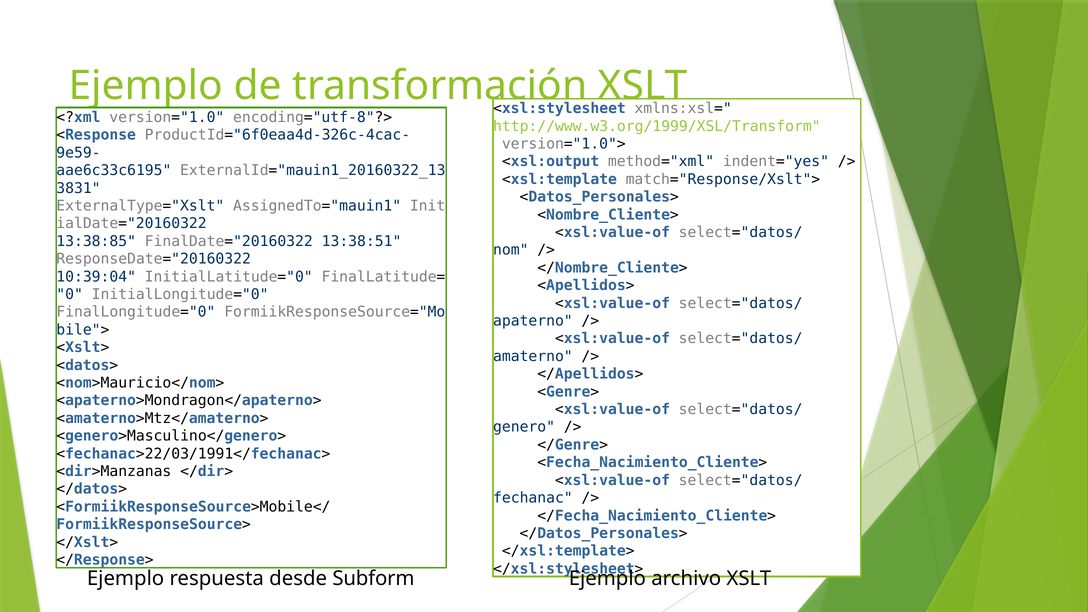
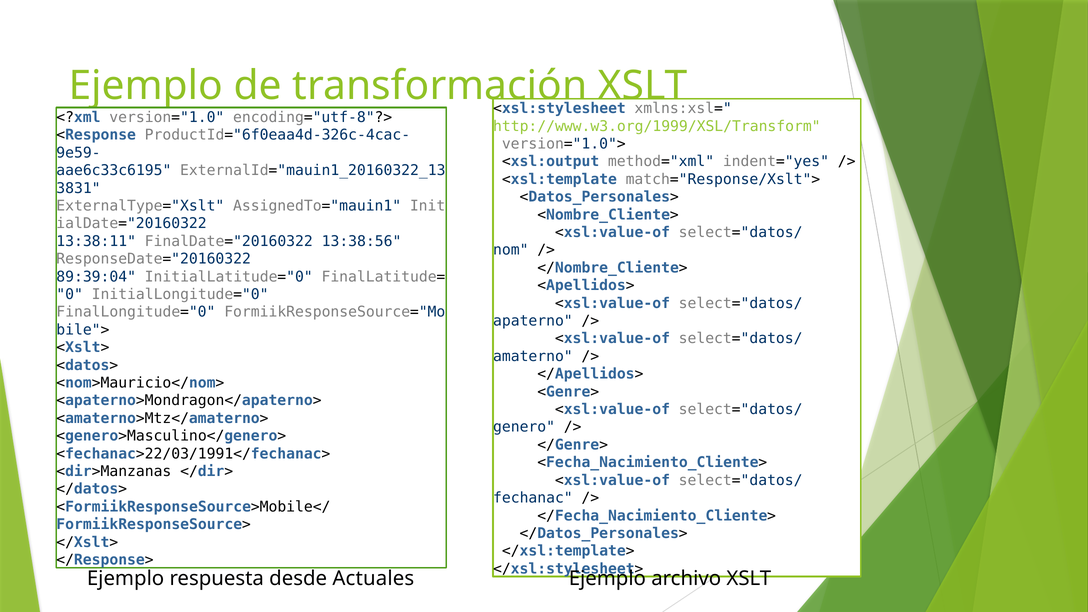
13:38:85: 13:38:85 -> 13:38:11 (96, 241)
13:38:51: 13:38:51 -> 13:38:56 (362, 241)
10:39:04: 10:39:04 -> 89:39:04 (96, 277)
Subform: Subform -> Actuales (373, 578)
